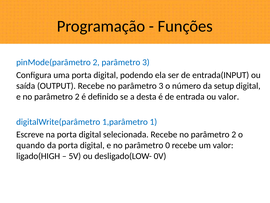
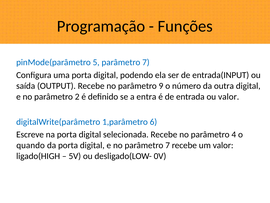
pinMode(parâmetro 2: 2 -> 5 (96, 62)
3: 3 -> 7 (146, 62)
no parâmetro 3: 3 -> 9 (161, 86)
setup: setup -> outra (224, 86)
desta: desta -> entra (146, 96)
1: 1 -> 6 (153, 122)
Recebe no parâmetro 2: 2 -> 4 (234, 134)
no parâmetro 0: 0 -> 7 (168, 145)
